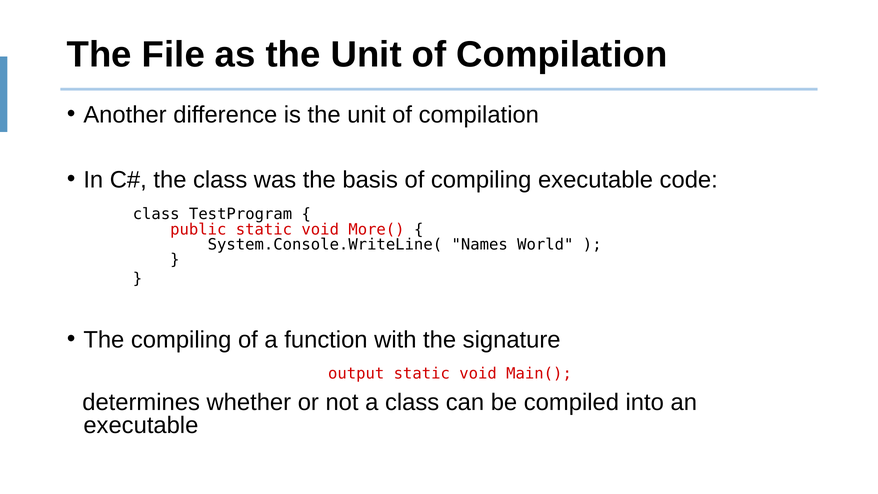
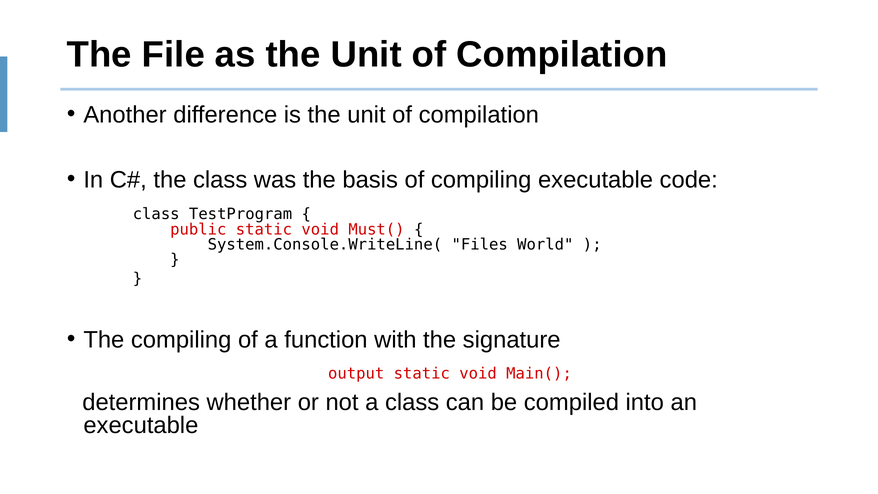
More(: More( -> Must( (376, 229)
Names: Names -> Files (480, 244)
